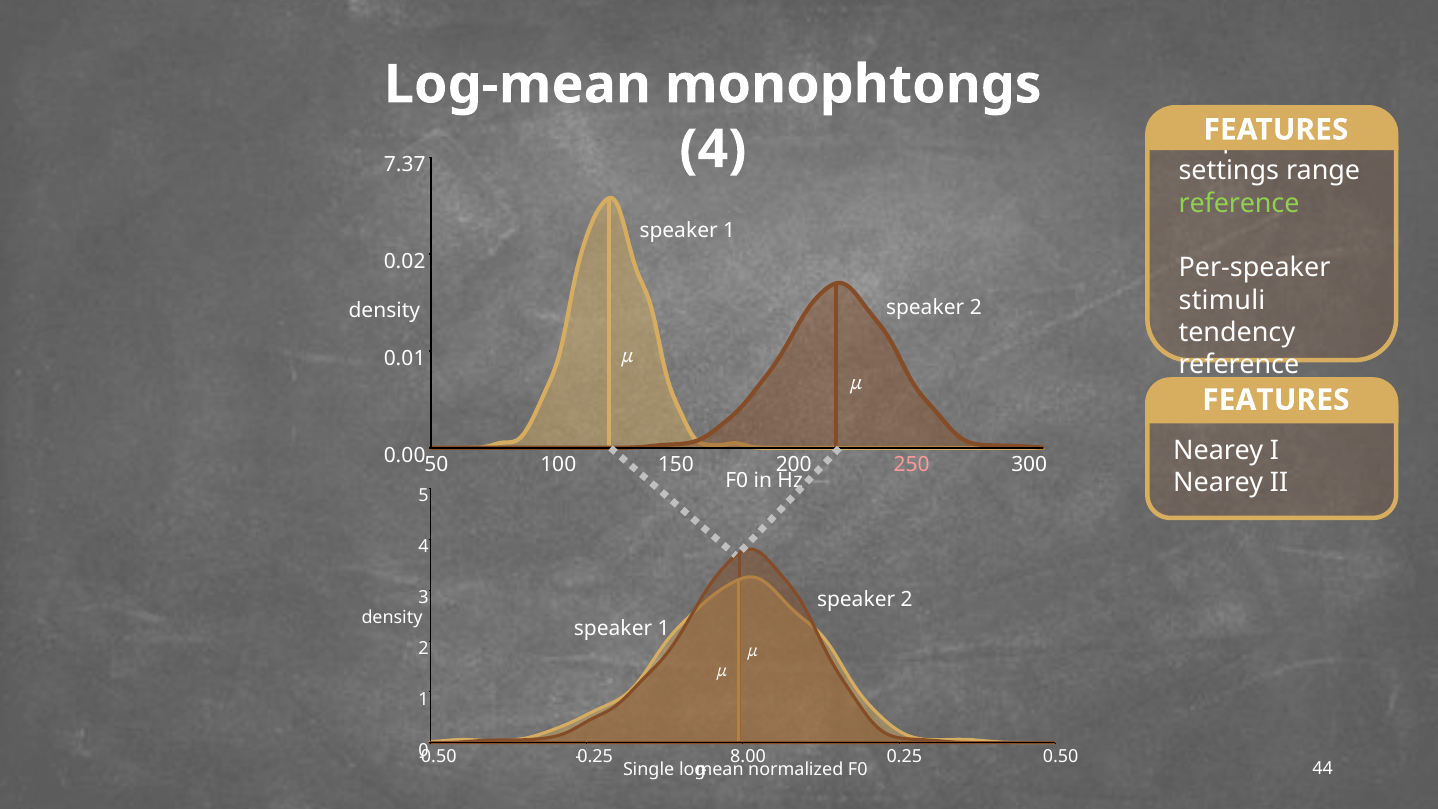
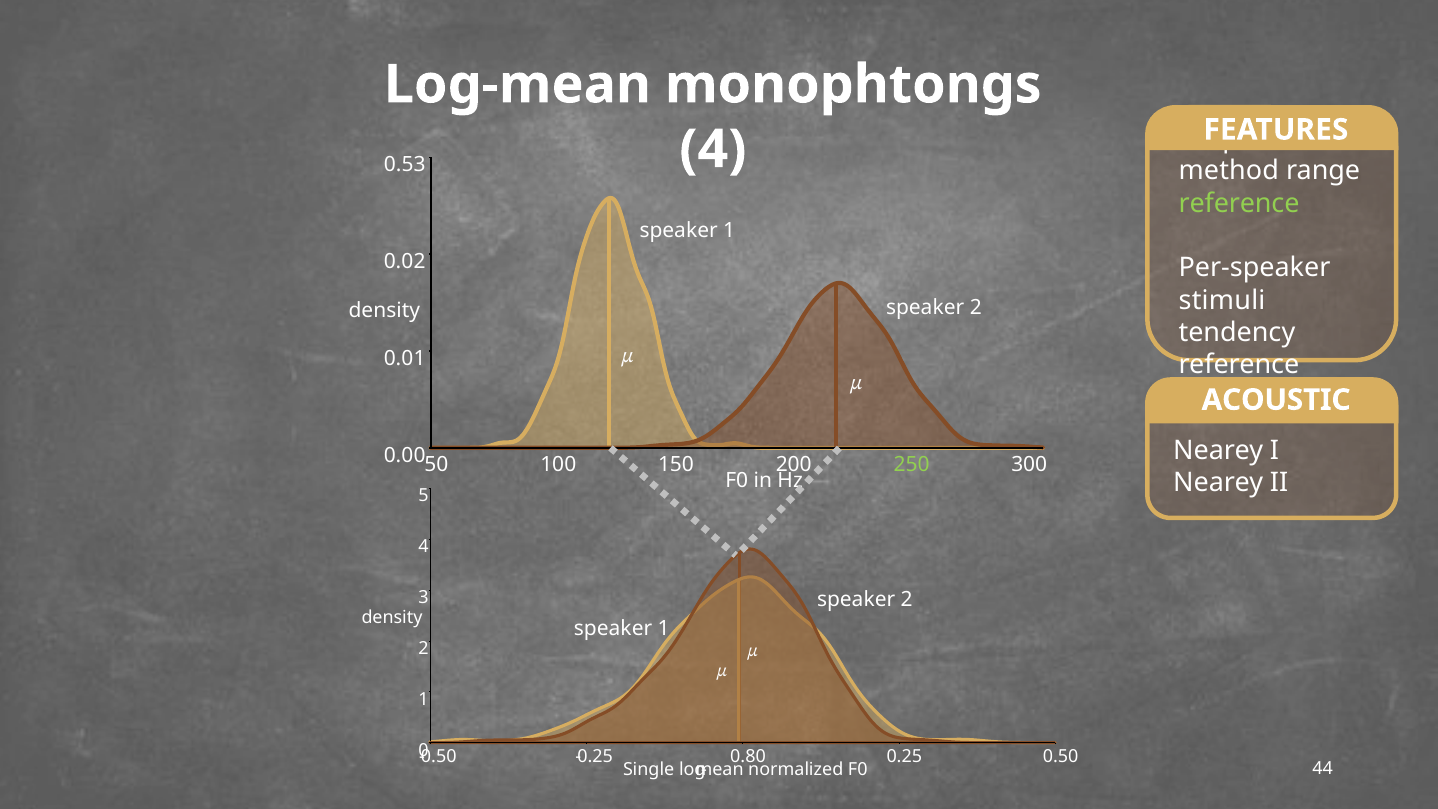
7.37: 7.37 -> 0.53 (405, 164)
settings: settings -> method (1229, 171)
FEATURES: FEATURES -> ACOUSTIC (1276, 400)
250 colour: pink -> light green (912, 465)
8.00: 8.00 -> 0.80 (748, 756)
